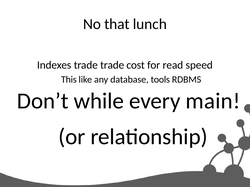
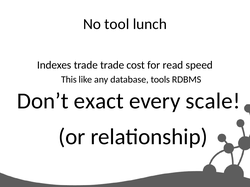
that: that -> tool (117, 24)
while: while -> exact (99, 101)
main: main -> scale (213, 101)
